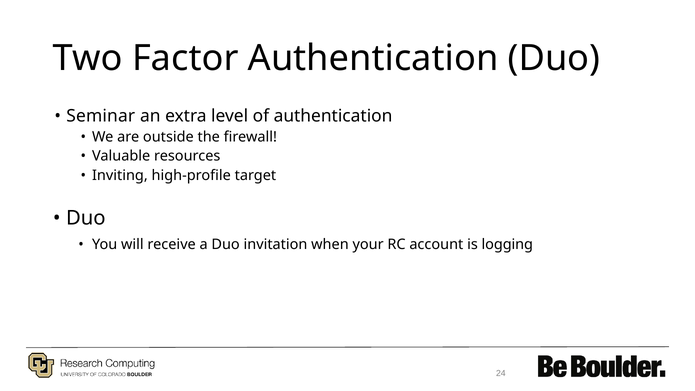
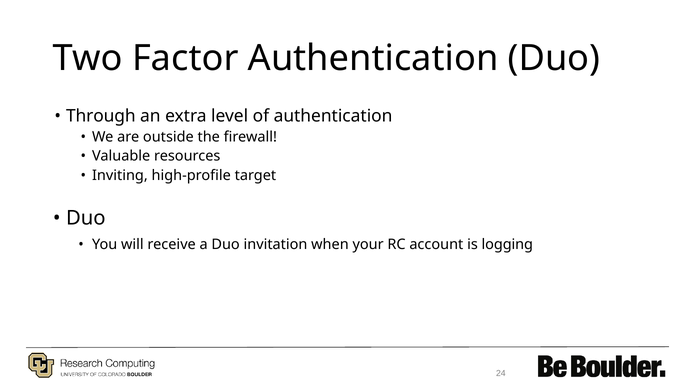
Seminar: Seminar -> Through (101, 116)
